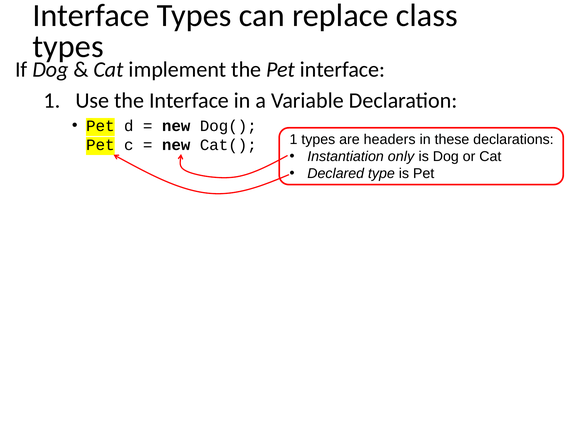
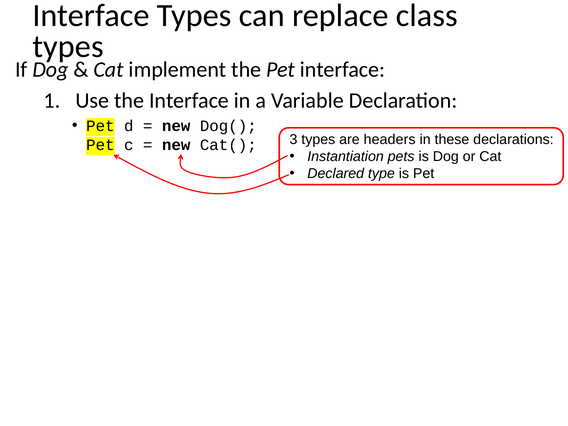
Cat( 1: 1 -> 3 (294, 140)
only: only -> pets (401, 157)
